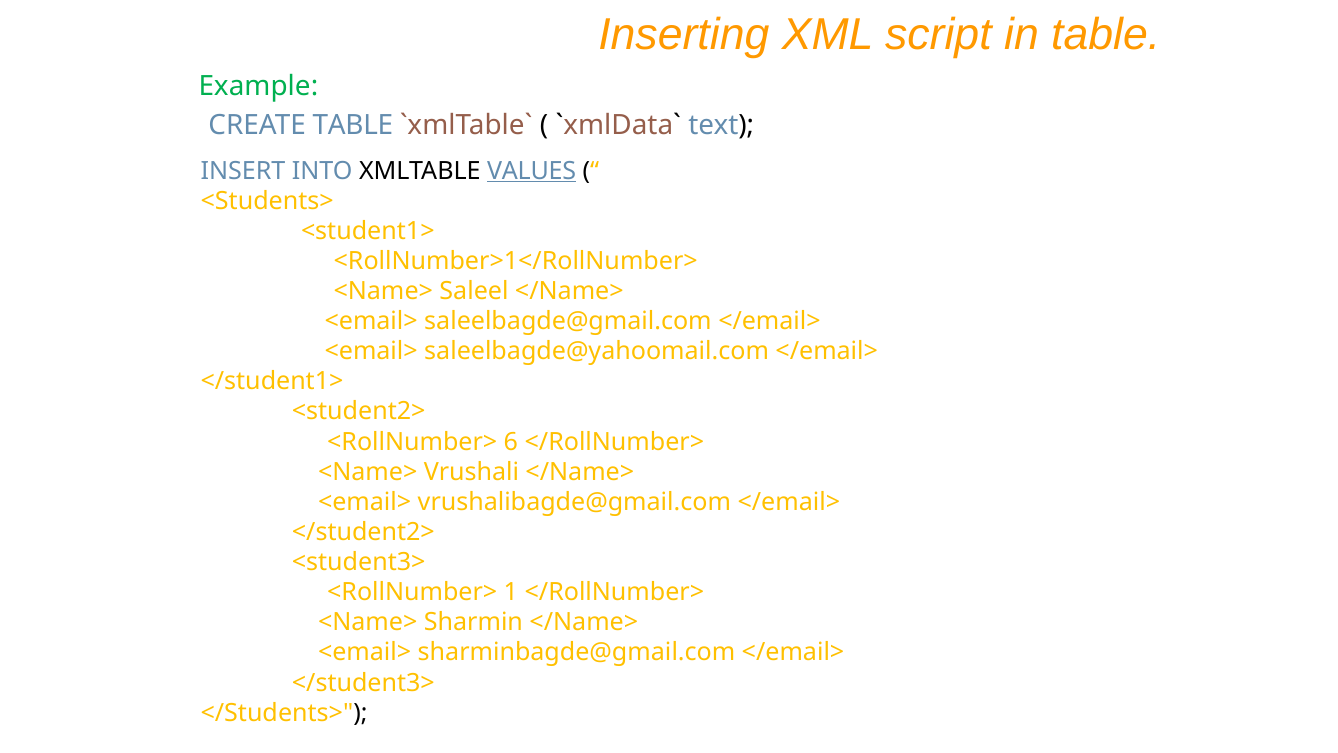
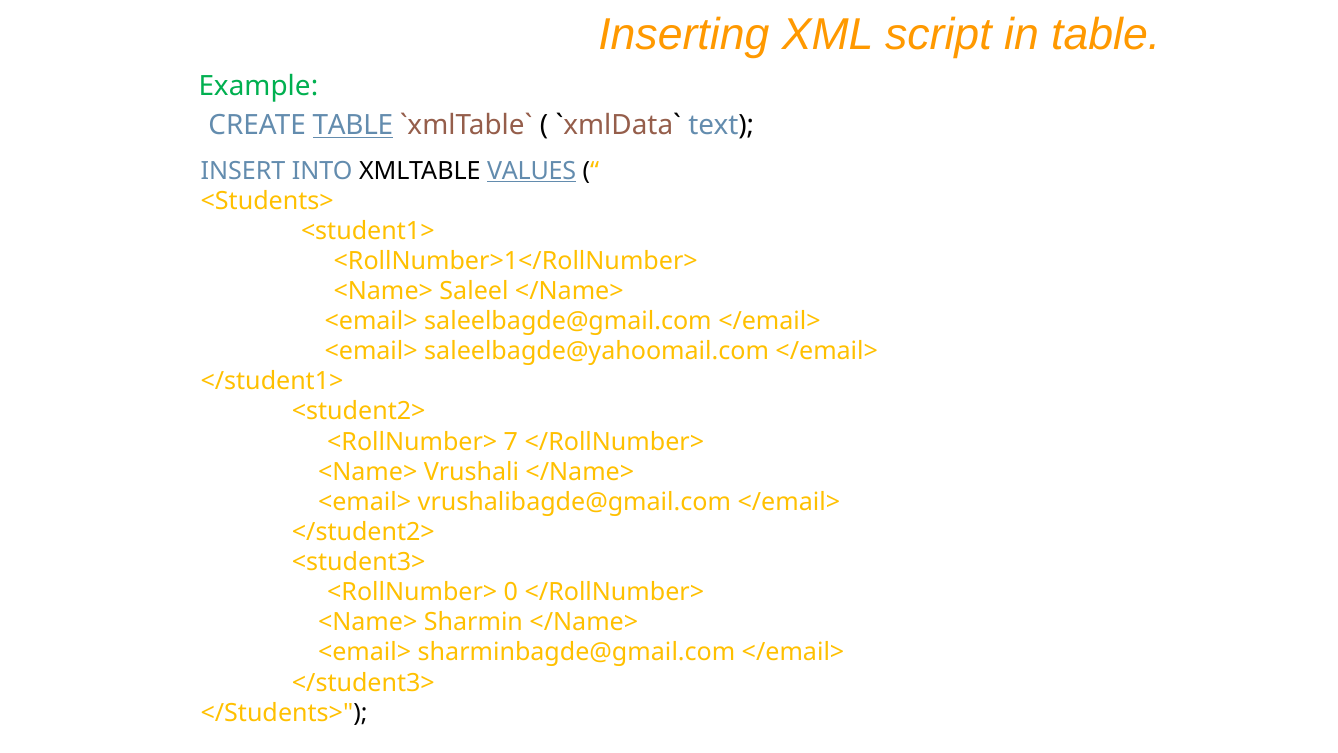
TABLE underline: none -> present (353, 126)
6: 6 -> 7 (511, 442)
1: 1 -> 0 (511, 592)
